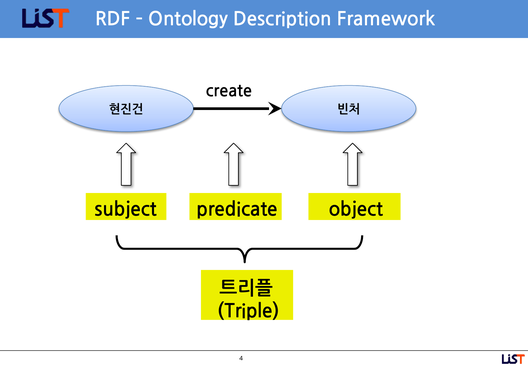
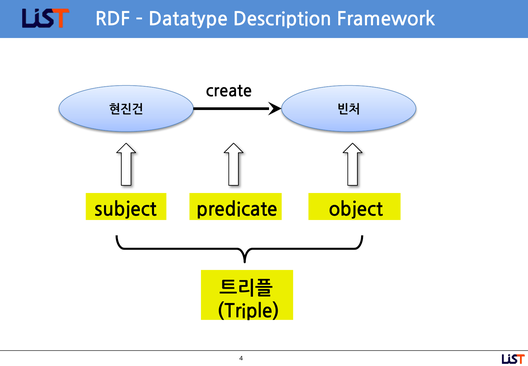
Ontology: Ontology -> Datatype (188, 19)
